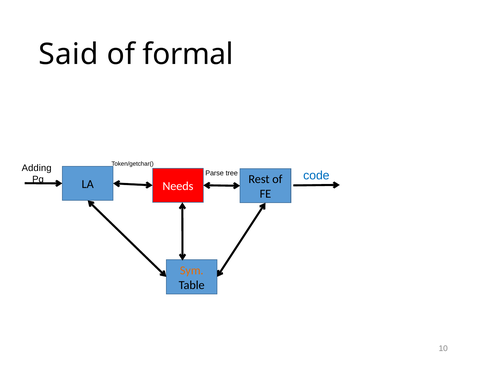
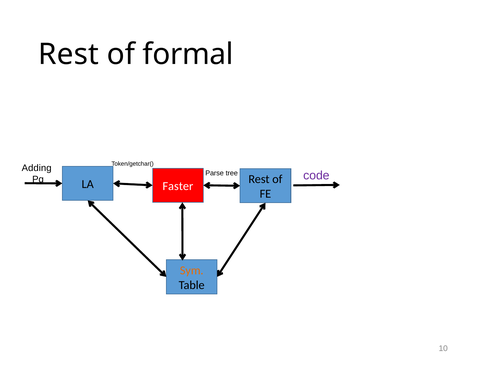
Said: Said -> Rest (69, 54)
code colour: blue -> purple (316, 175)
Needs: Needs -> Faster (178, 186)
